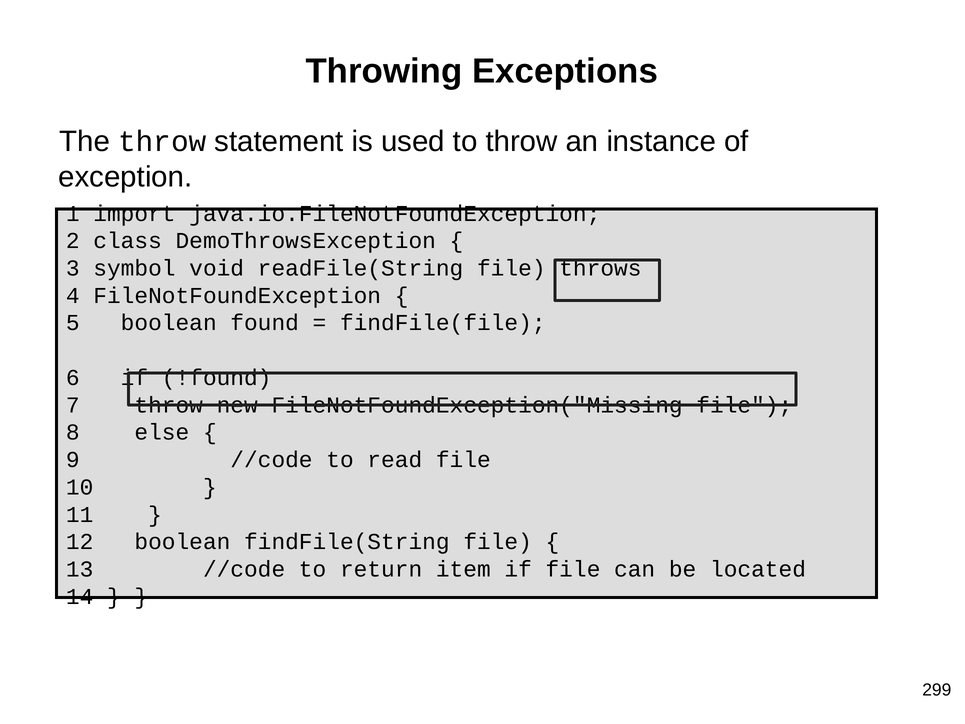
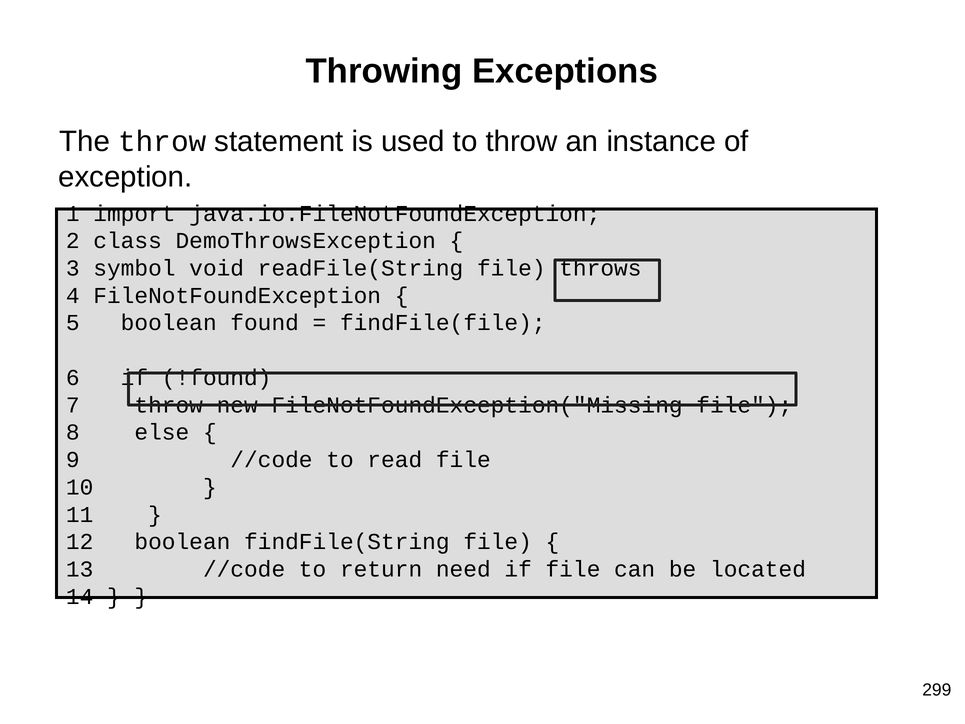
item: item -> need (463, 569)
